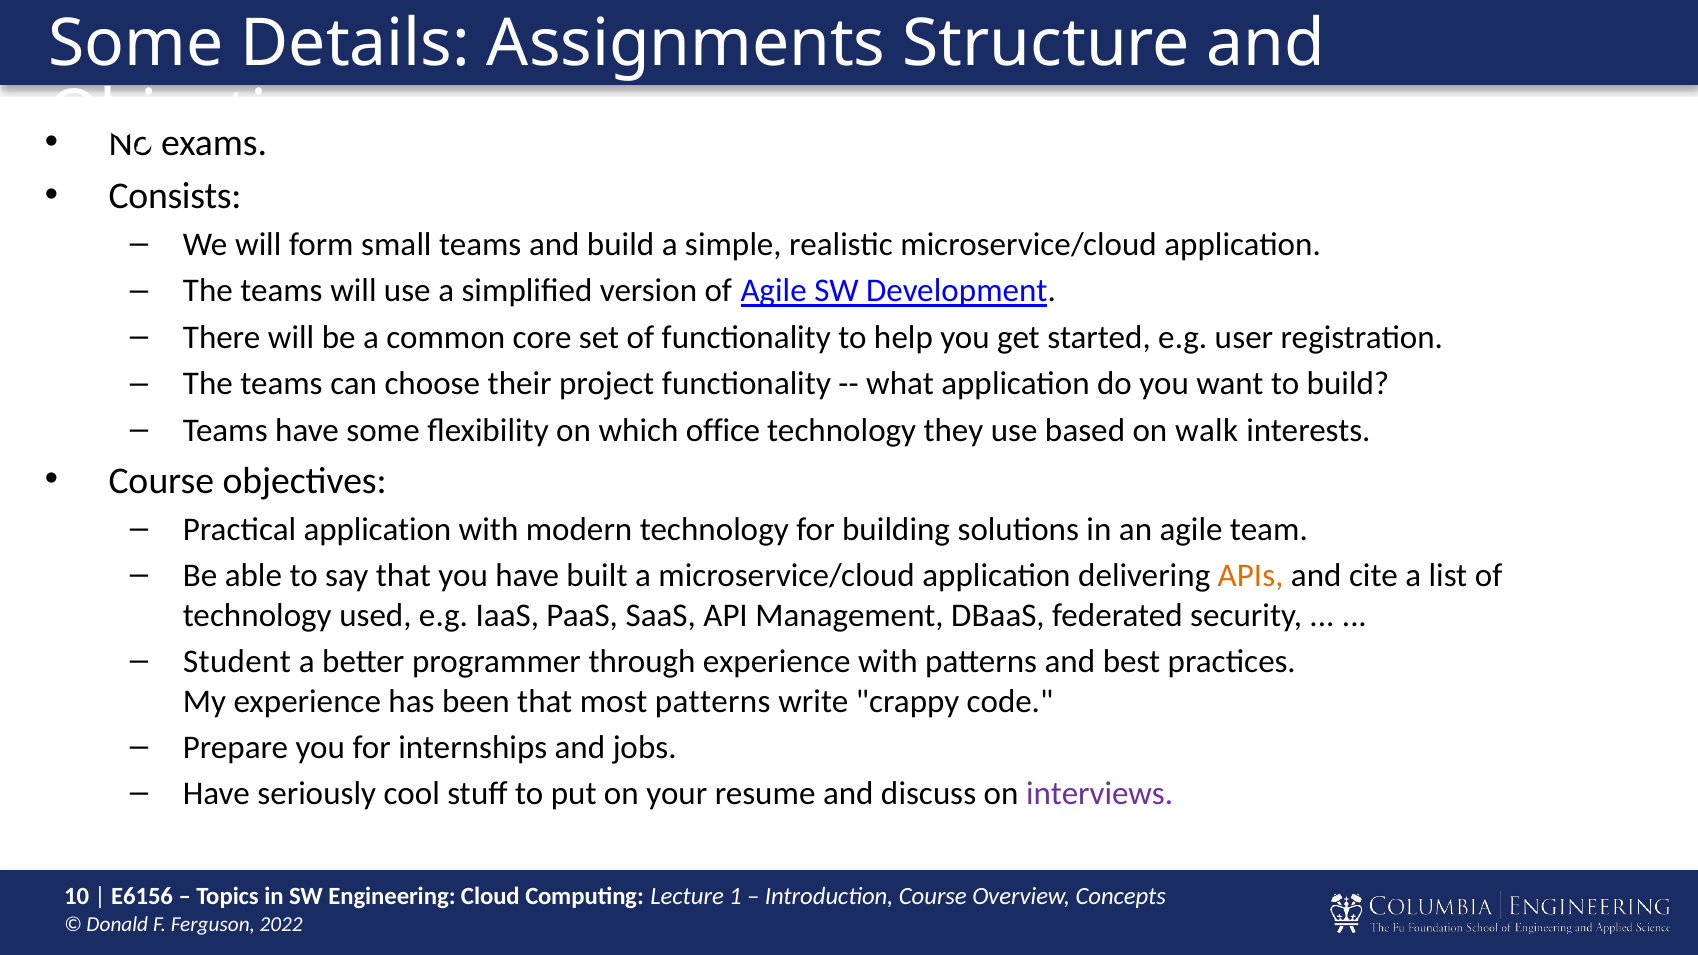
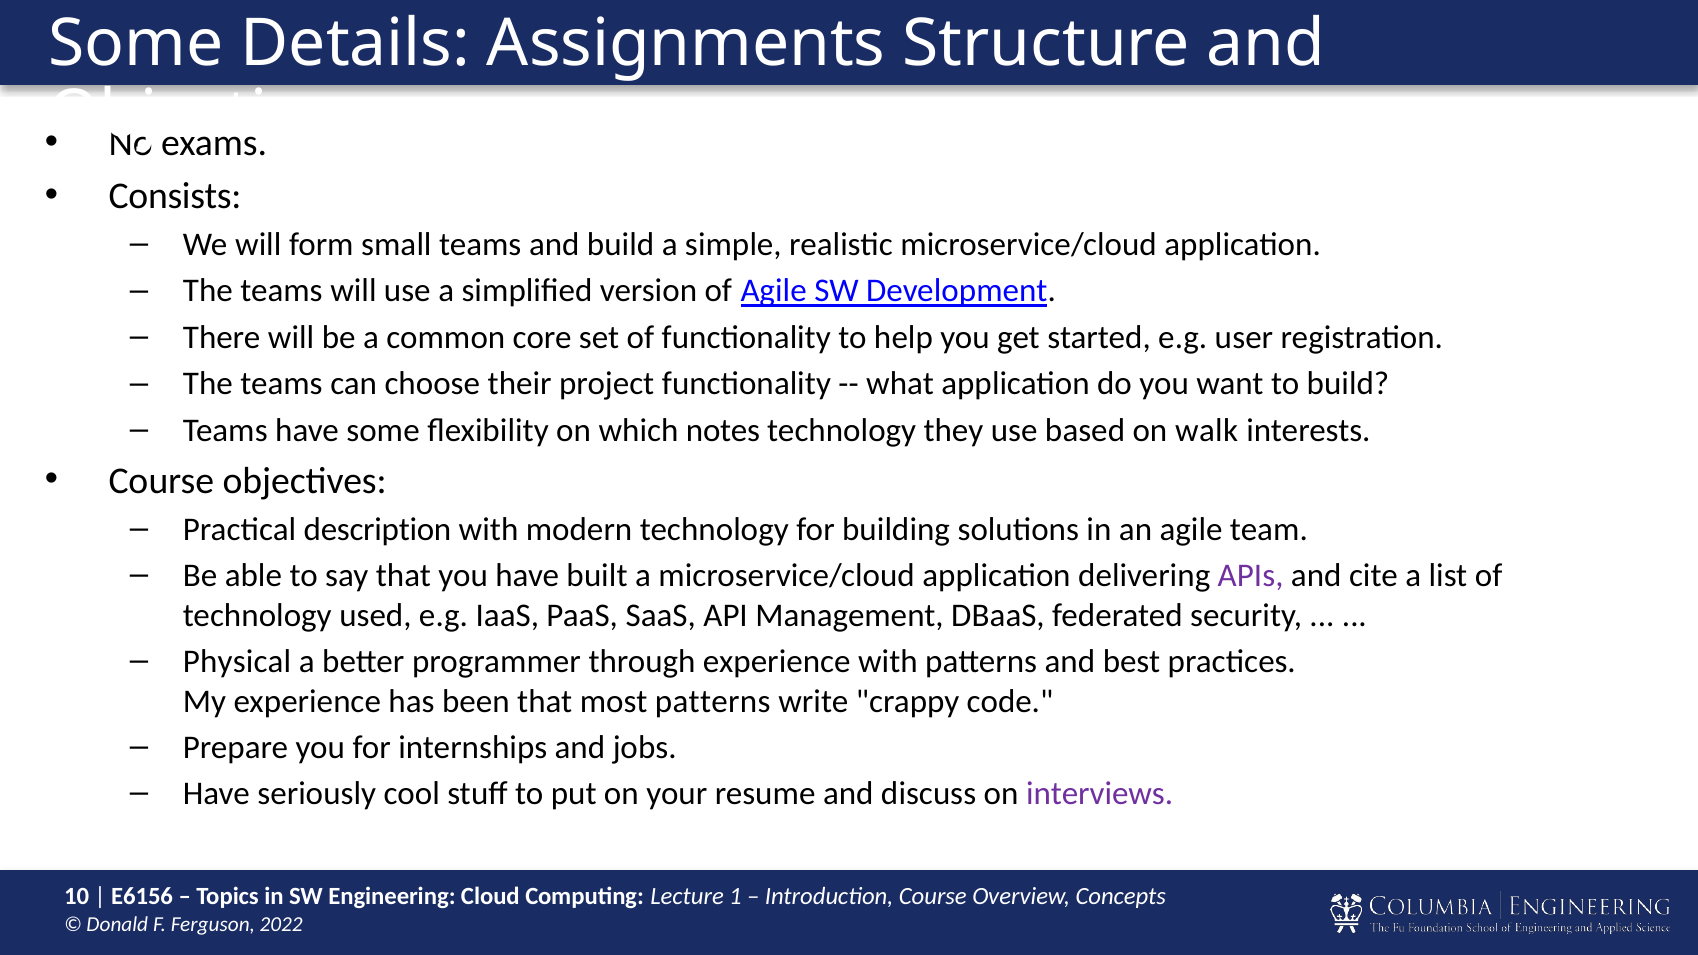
office: office -> notes (723, 430)
Practical application: application -> description (378, 529)
APIs colour: orange -> purple (1251, 576)
Student: Student -> Physical (237, 662)
